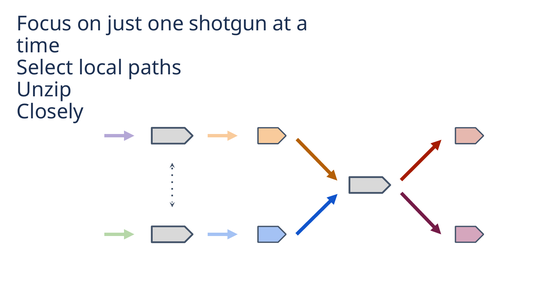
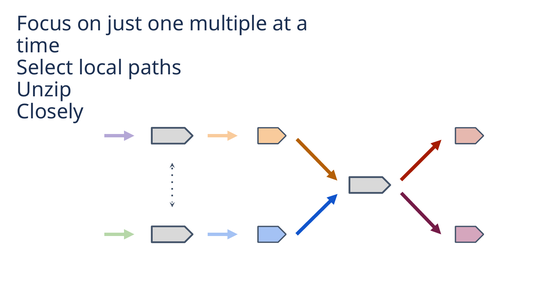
shotgun: shotgun -> multiple (228, 24)
